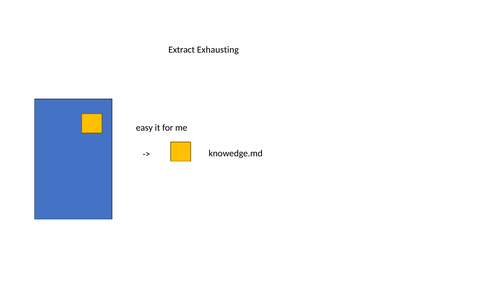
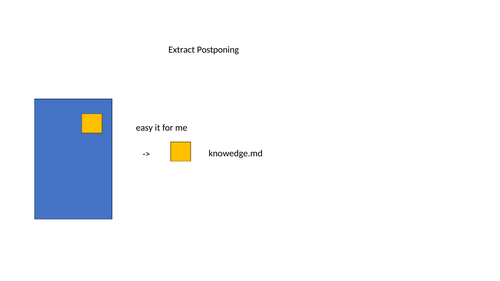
Exhausting: Exhausting -> Postponing (218, 50)
